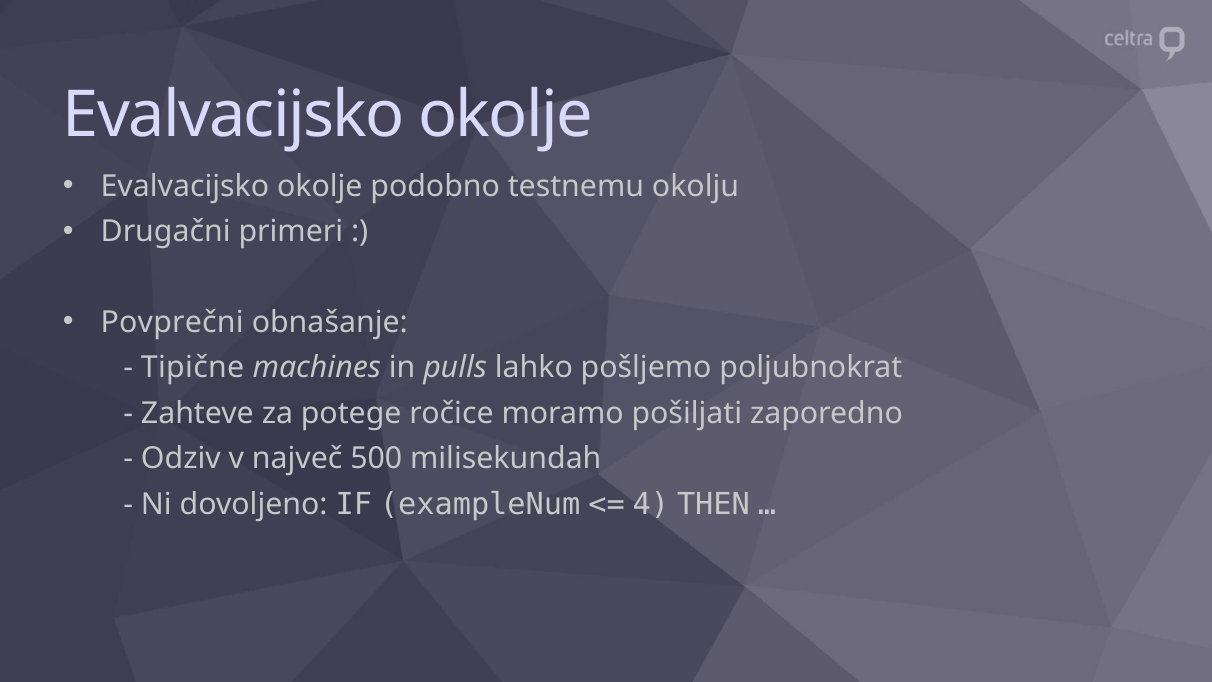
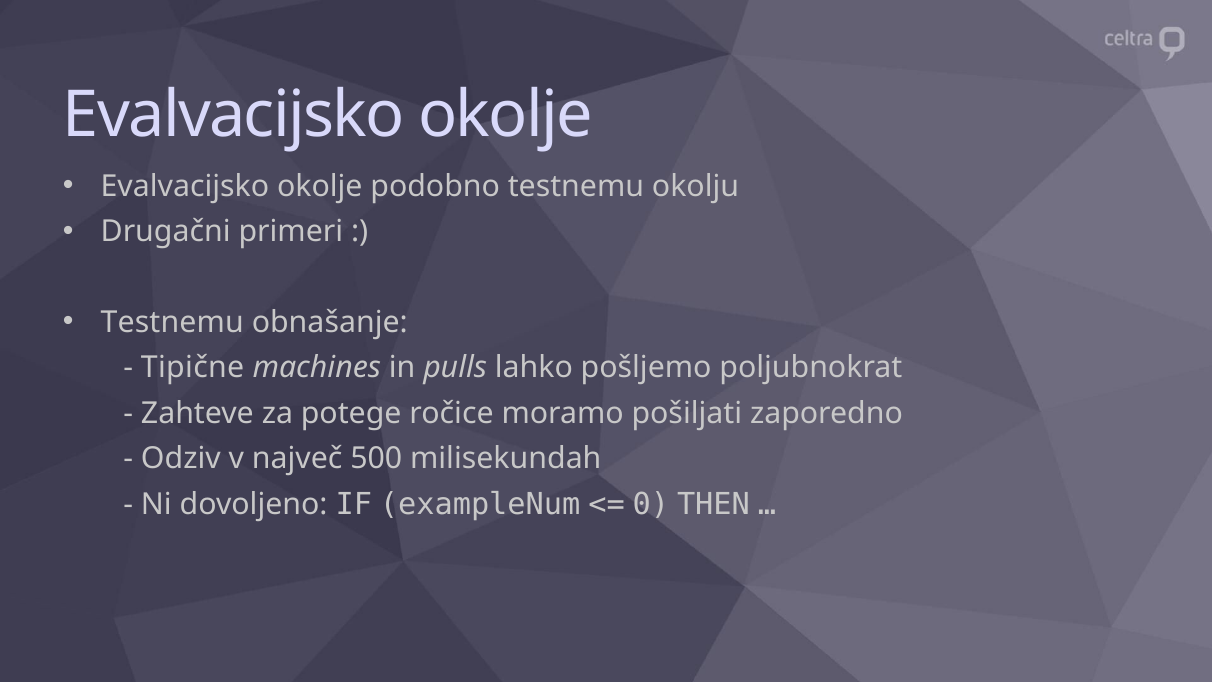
Povprečni: Povprečni -> Testnemu (172, 323)
4: 4 -> 0 (651, 505)
